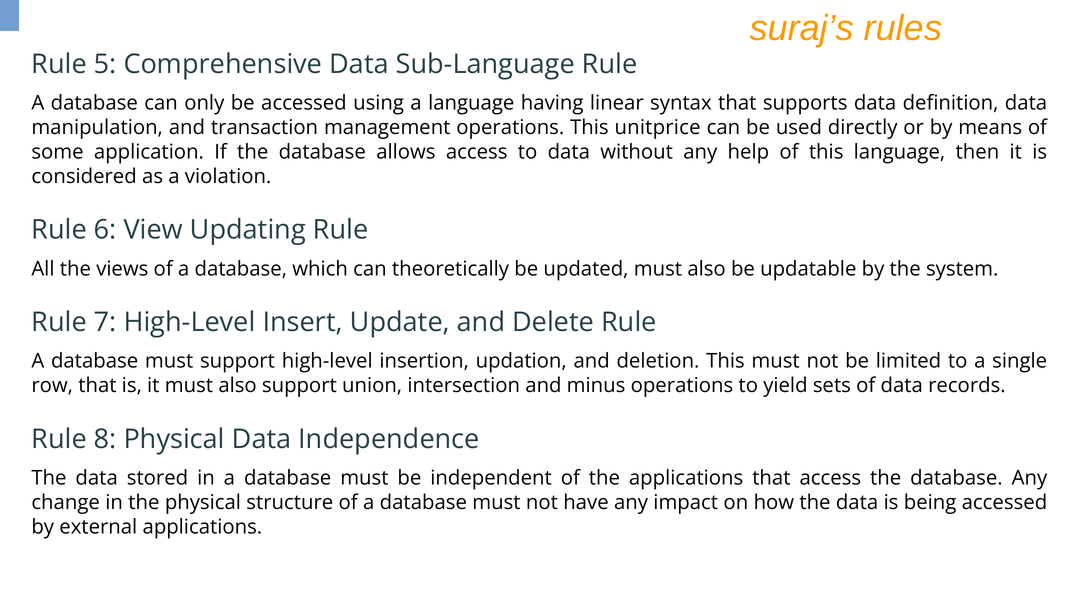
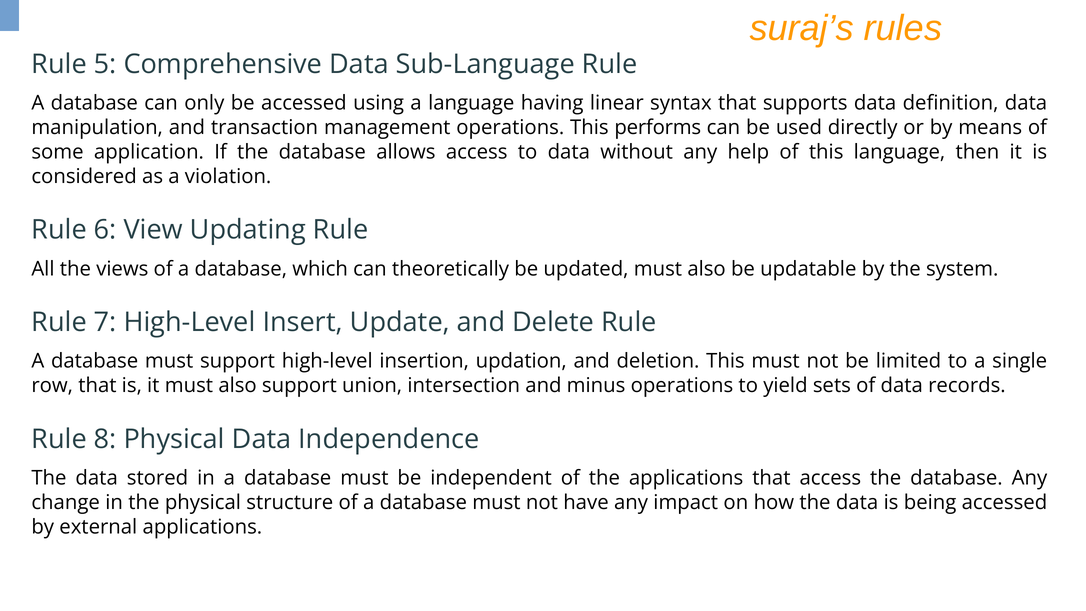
unitprice: unitprice -> performs (658, 128)
